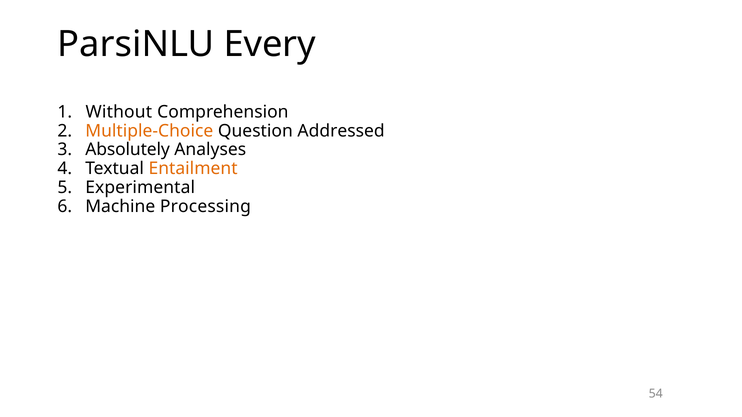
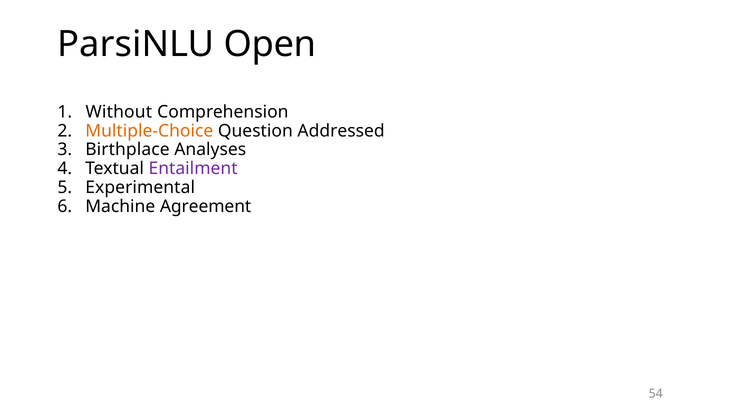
Every: Every -> Open (270, 44)
Absolutely: Absolutely -> Birthplace (127, 150)
Entailment colour: orange -> purple (193, 169)
Processing: Processing -> Agreement (206, 207)
